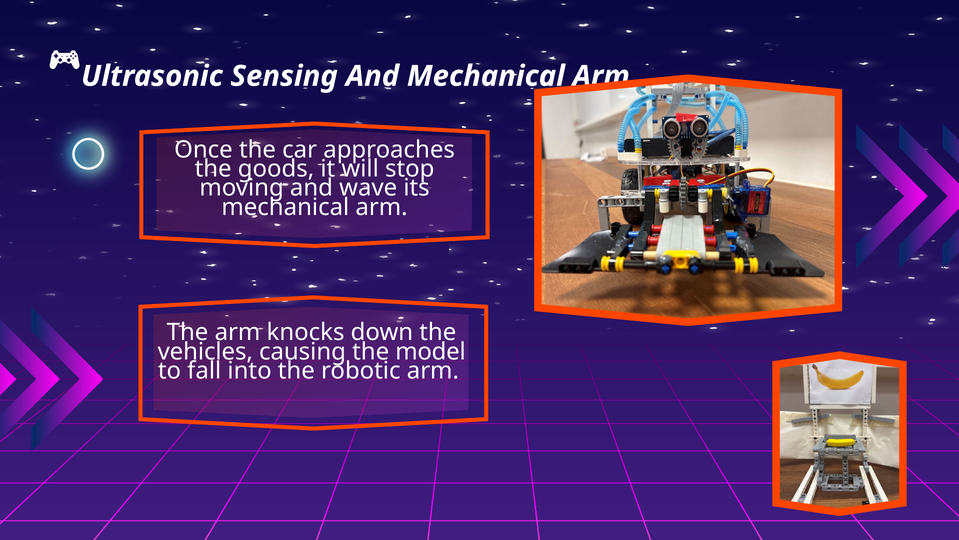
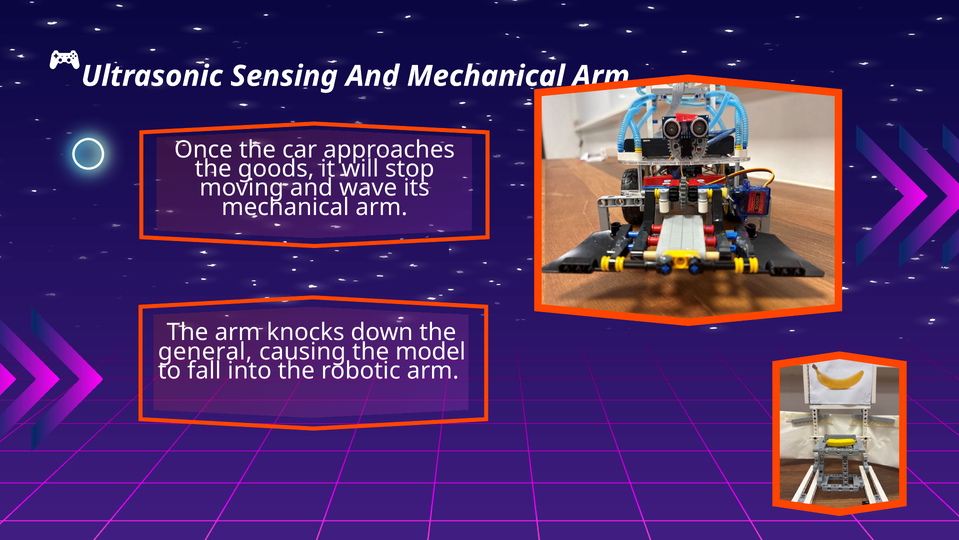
vehicles: vehicles -> general (205, 351)
